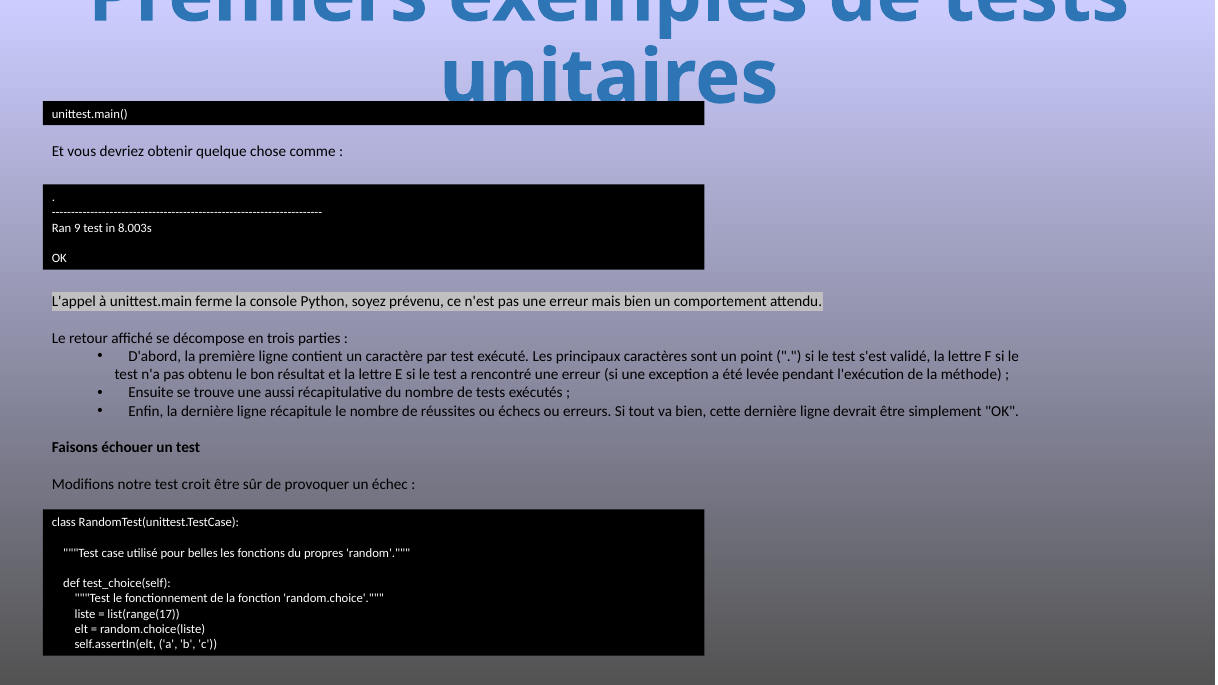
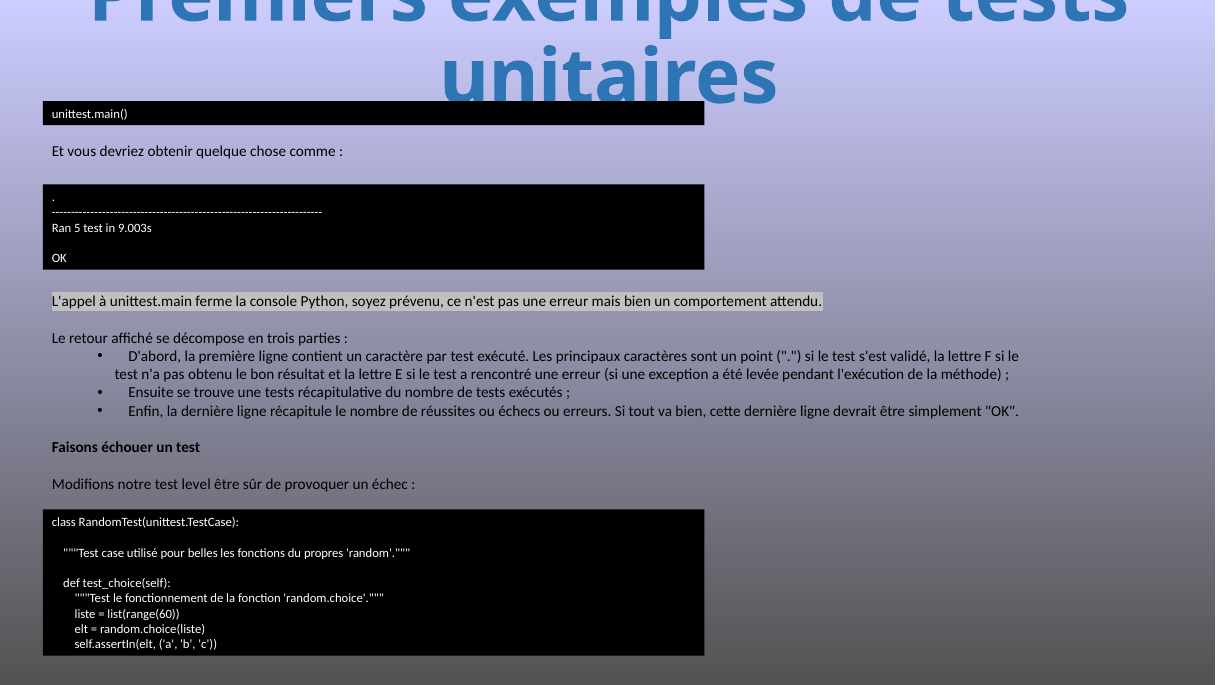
9: 9 -> 5 (77, 228)
8.003s: 8.003s -> 9.003s (135, 228)
une aussi: aussi -> tests (280, 393)
croit: croit -> level (196, 484)
list(range(17: list(range(17 -> list(range(60 (144, 614)
